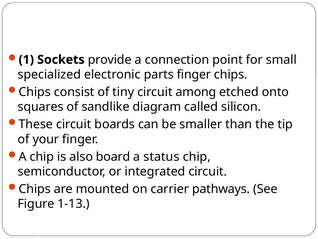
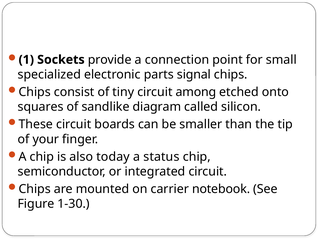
parts finger: finger -> signal (194, 74)
board: board -> today (113, 156)
pathways: pathways -> notebook (221, 189)
1-13: 1-13 -> 1-30 (74, 203)
